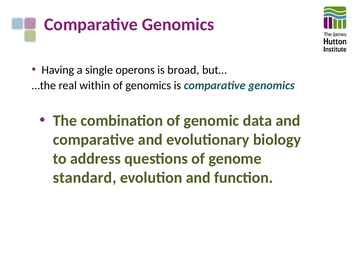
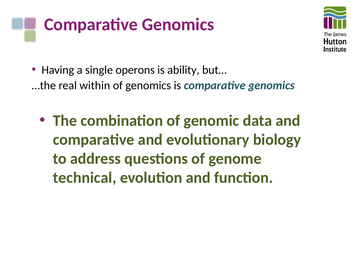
broad: broad -> ability (183, 70)
standard: standard -> technical (85, 177)
